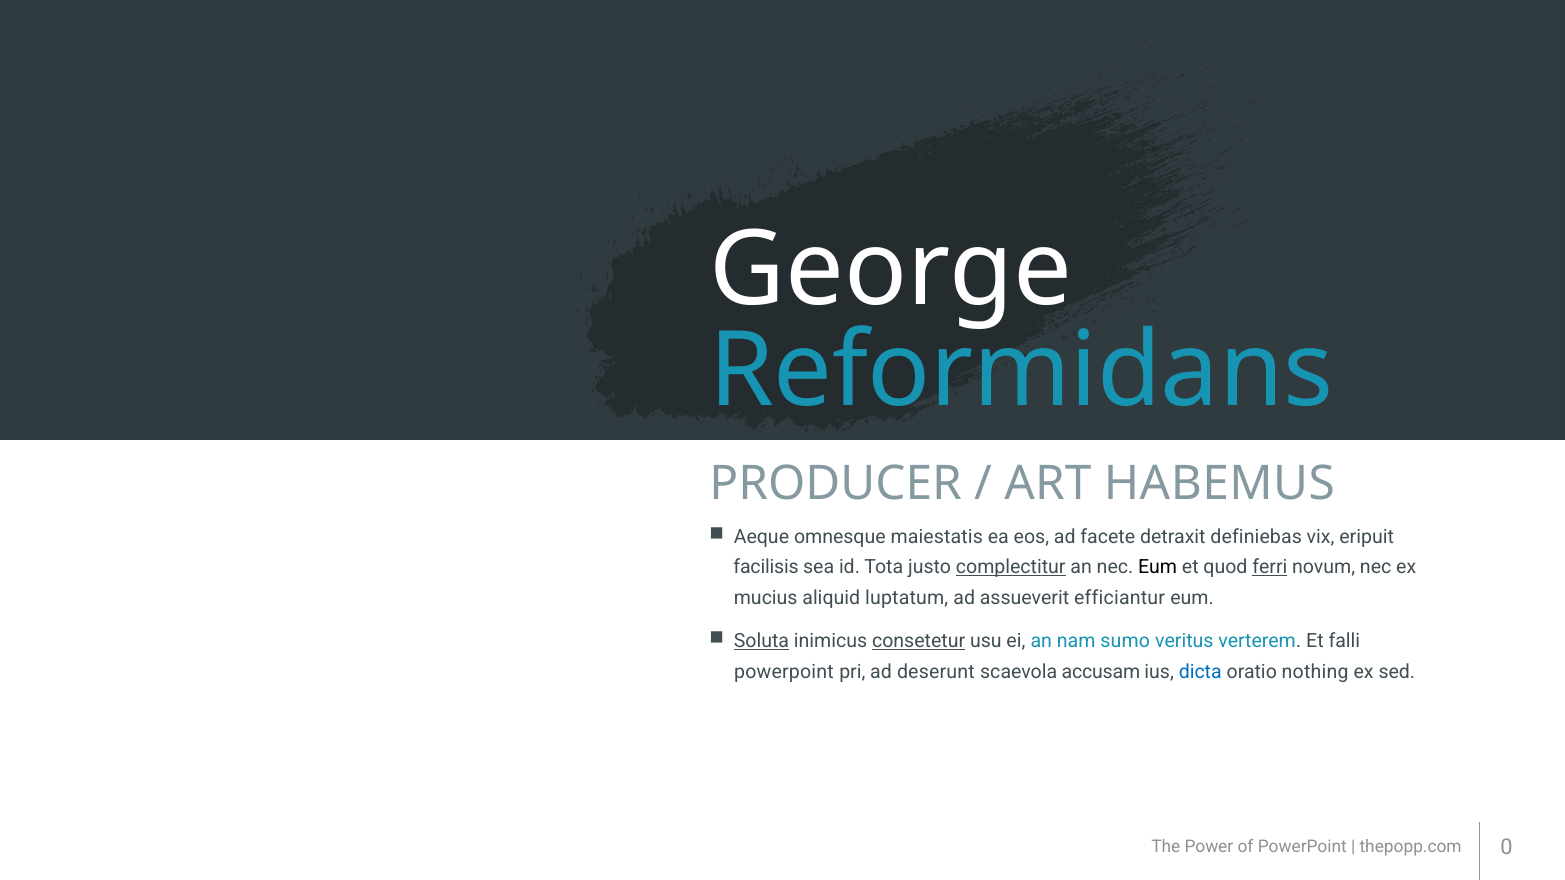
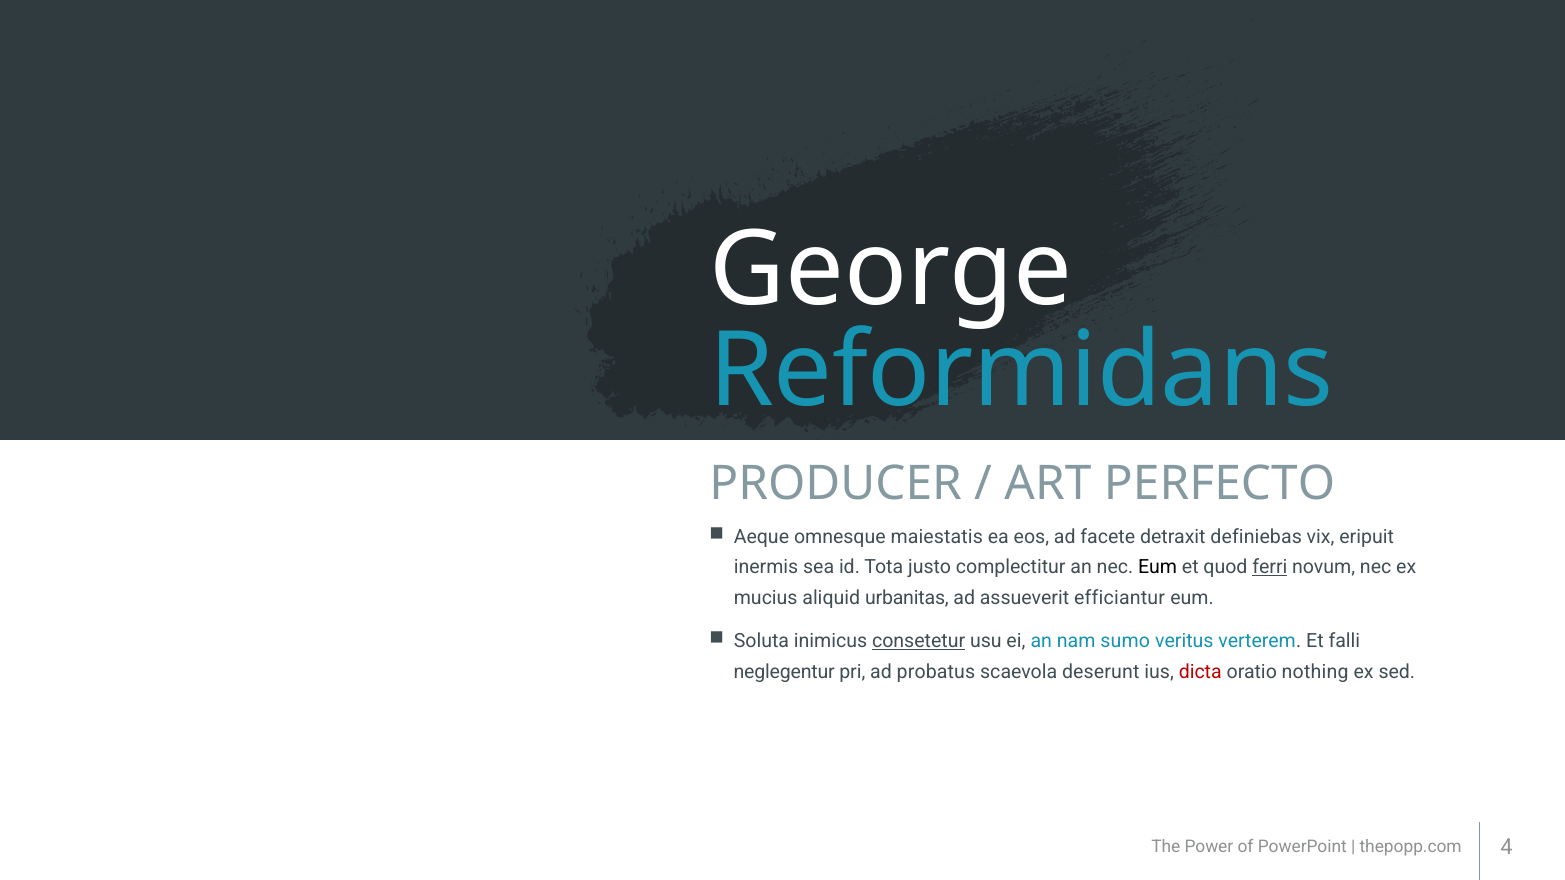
HABEMUS: HABEMUS -> PERFECTO (1220, 484)
facilisis: facilisis -> inermis (766, 568)
complectitur underline: present -> none (1011, 568)
luptatum: luptatum -> urbanitas (907, 598)
Soluta underline: present -> none (761, 642)
powerpoint: powerpoint -> neglegentur (784, 672)
deserunt: deserunt -> probatus (936, 672)
accusam: accusam -> deserunt (1101, 672)
dicta colour: blue -> red (1200, 672)
0: 0 -> 4 (1507, 847)
